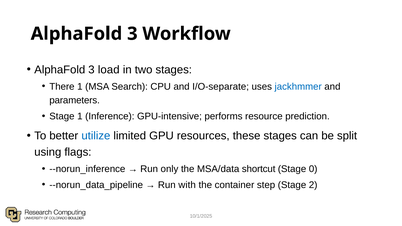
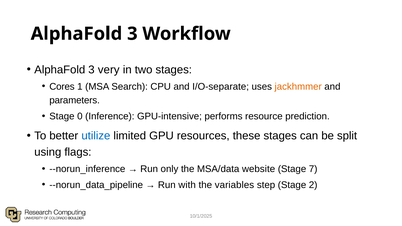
load: load -> very (109, 70)
There: There -> Cores (62, 87)
jackhmmer colour: blue -> orange (298, 87)
Stage 1: 1 -> 0 (80, 116)
shortcut: shortcut -> website (259, 169)
0: 0 -> 7 (313, 169)
container: container -> variables (234, 185)
